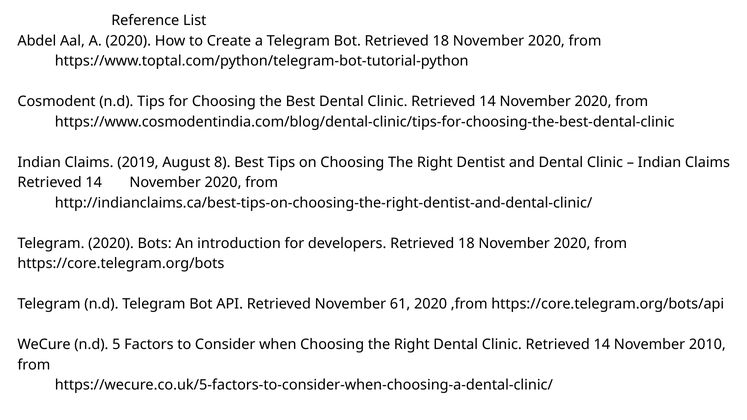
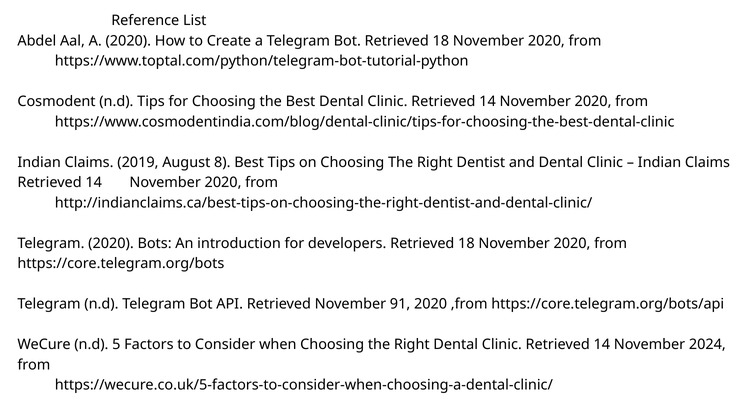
61: 61 -> 91 (400, 304)
2010: 2010 -> 2024 (707, 345)
